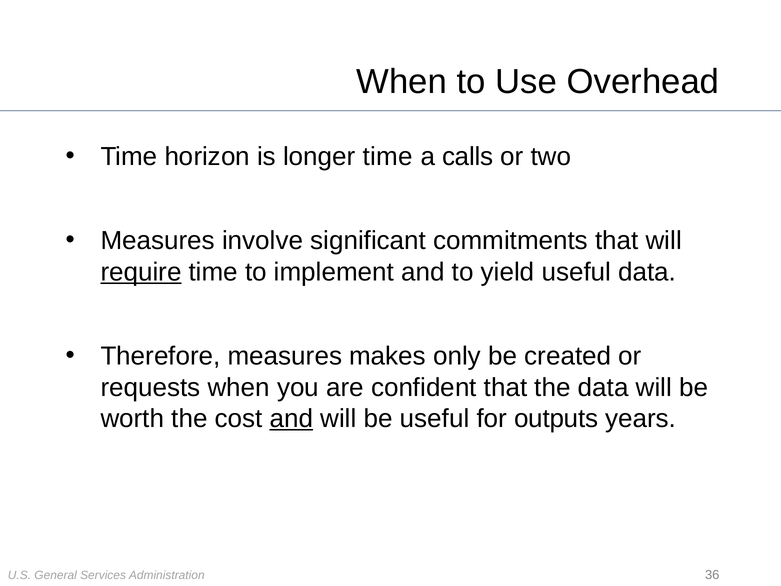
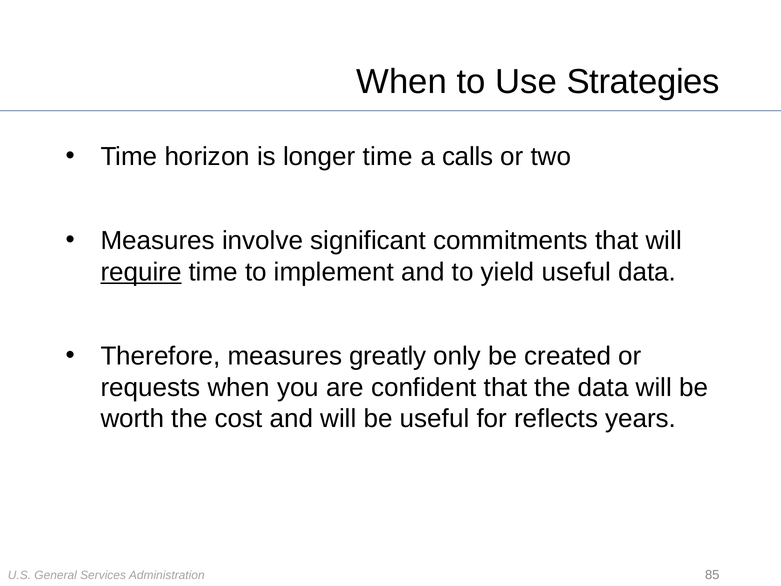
Overhead: Overhead -> Strategies (643, 82)
makes: makes -> greatly (388, 356)
and underline: present -> none (291, 418)
outputs: outputs -> reflects (556, 418)
36: 36 -> 85 (712, 575)
